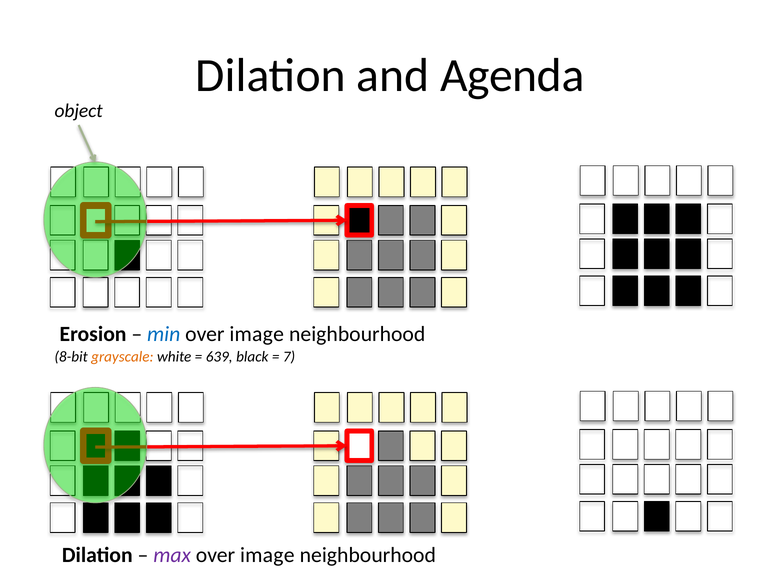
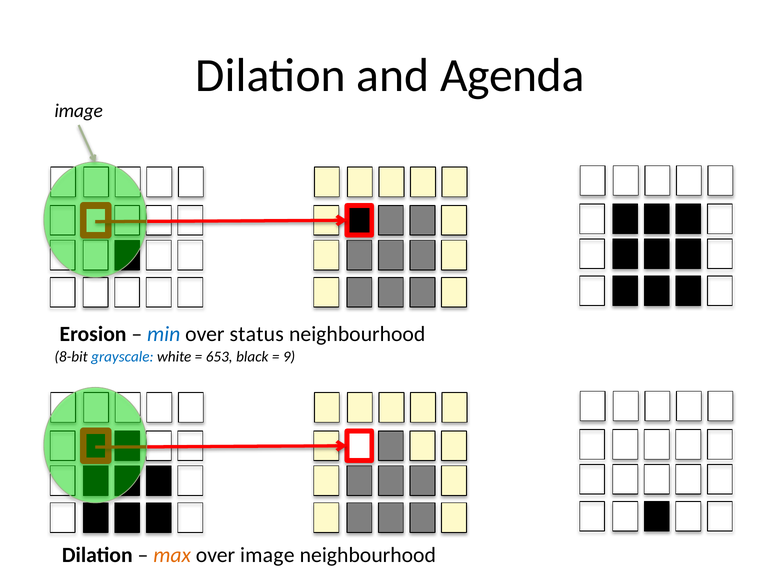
object: object -> image (79, 111)
image: image -> status (257, 334)
grayscale colour: orange -> blue (122, 357)
639: 639 -> 653 (219, 357)
7: 7 -> 9 (289, 357)
max colour: purple -> orange (172, 555)
